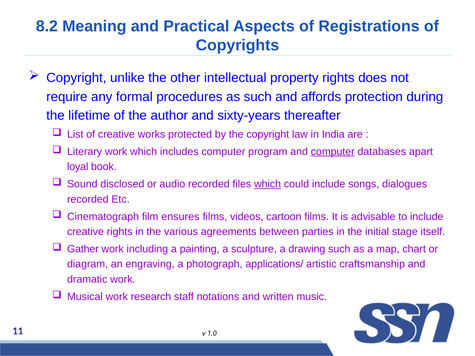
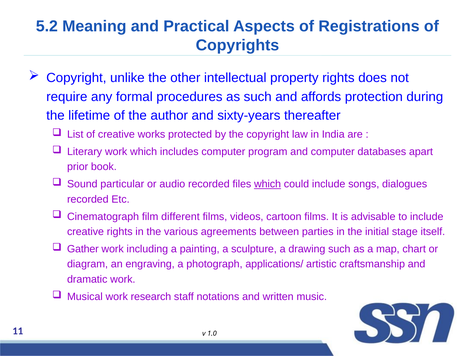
8.2: 8.2 -> 5.2 (47, 26)
computer underline: present -> none (333, 152)
loyal: loyal -> prior (78, 167)
disclosed: disclosed -> particular (122, 184)
ensures: ensures -> different (180, 217)
